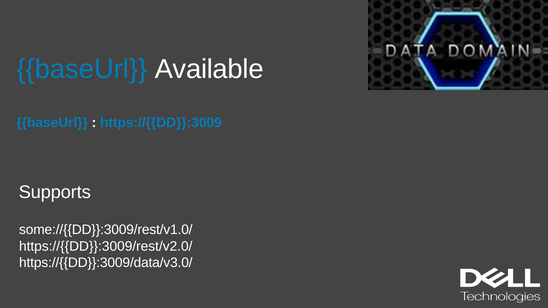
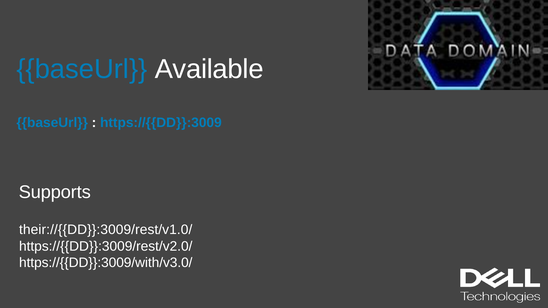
some://{{DD}}:3009/rest/v1.0/: some://{{DD}}:3009/rest/v1.0/ -> their://{{DD}}:3009/rest/v1.0/ (106, 230)
https://{{DD}}:3009/data/v3.0/: https://{{DD}}:3009/data/v3.0/ -> https://{{DD}}:3009/with/v3.0/ (106, 263)
